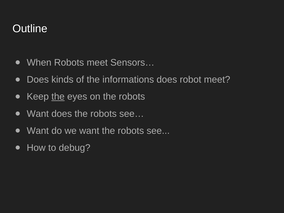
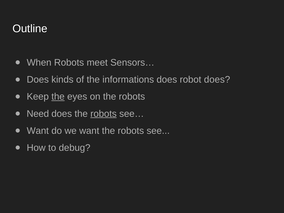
robot meet: meet -> does (217, 80)
Want: Want -> Need (38, 114)
robots underline: none -> present (104, 114)
